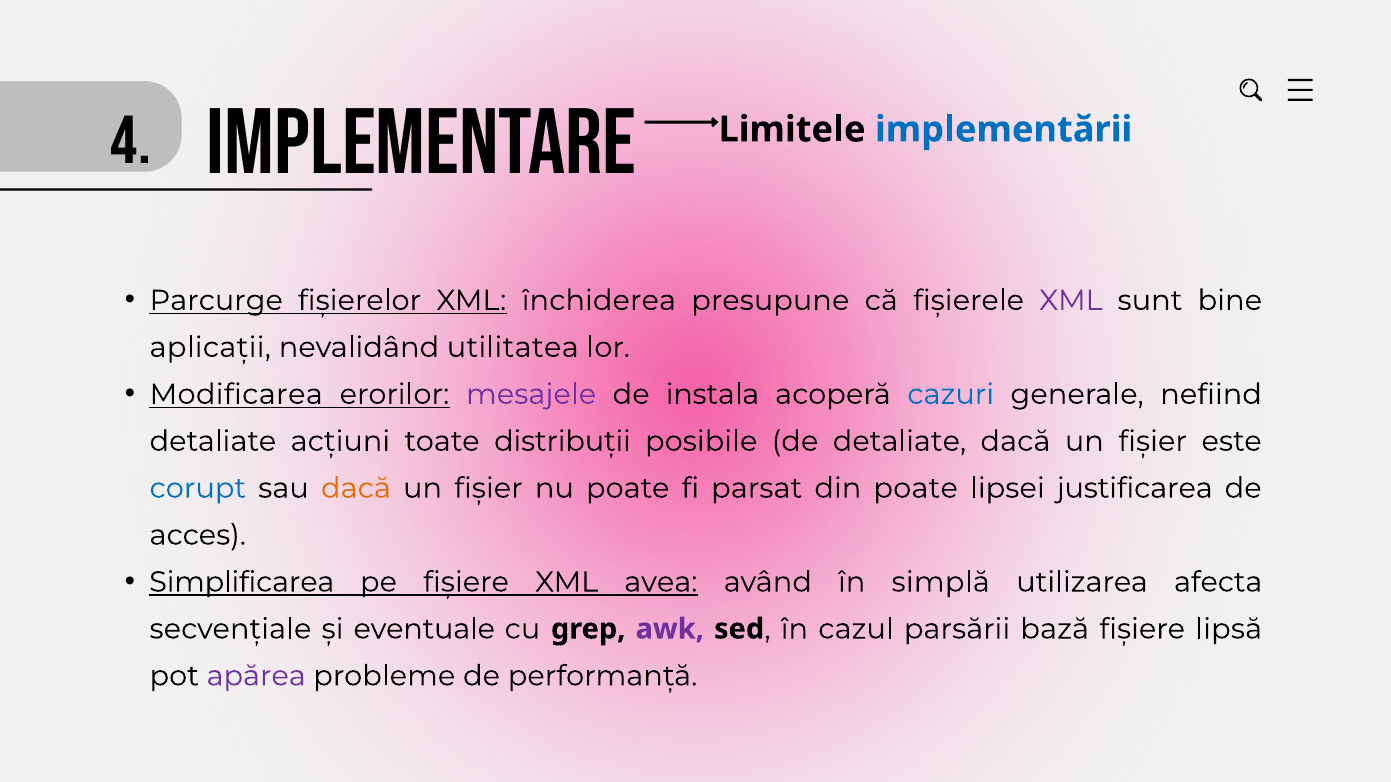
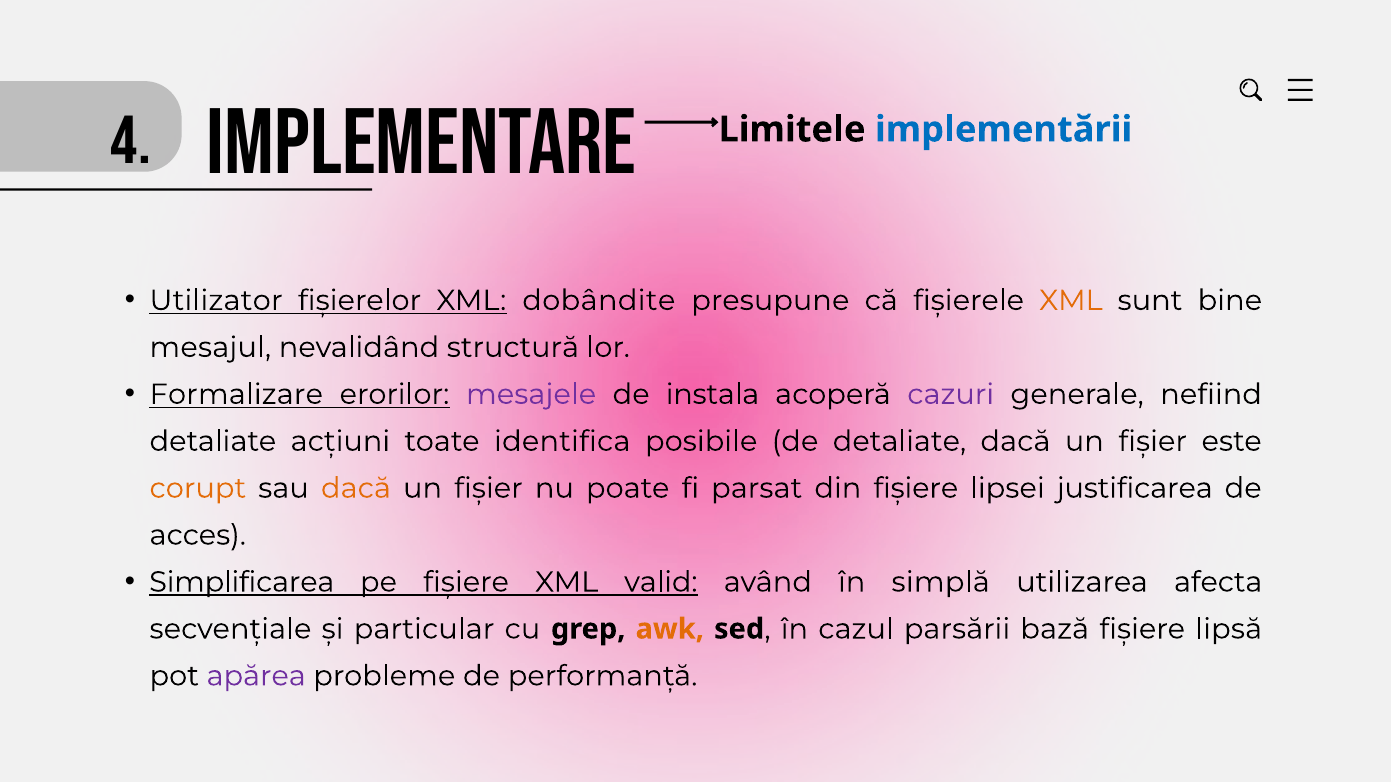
Parcurge: Parcurge -> Utilizator (216, 301)
închiderea: închiderea -> dobândite (599, 301)
XML colour: purple -> orange (1071, 301)
aplicații: aplicații -> mesajul (210, 348)
utilitatea: utilitatea -> structură (513, 348)
Modificarea: Modificarea -> Formalizare (236, 395)
cazuri colour: blue -> purple (951, 395)
distribuții: distribuții -> identifica (562, 441)
corupt colour: blue -> orange (198, 488)
din poate: poate -> fișiere (916, 488)
avea: avea -> valid (661, 582)
eventuale: eventuale -> particular (424, 629)
awk colour: purple -> orange (670, 629)
